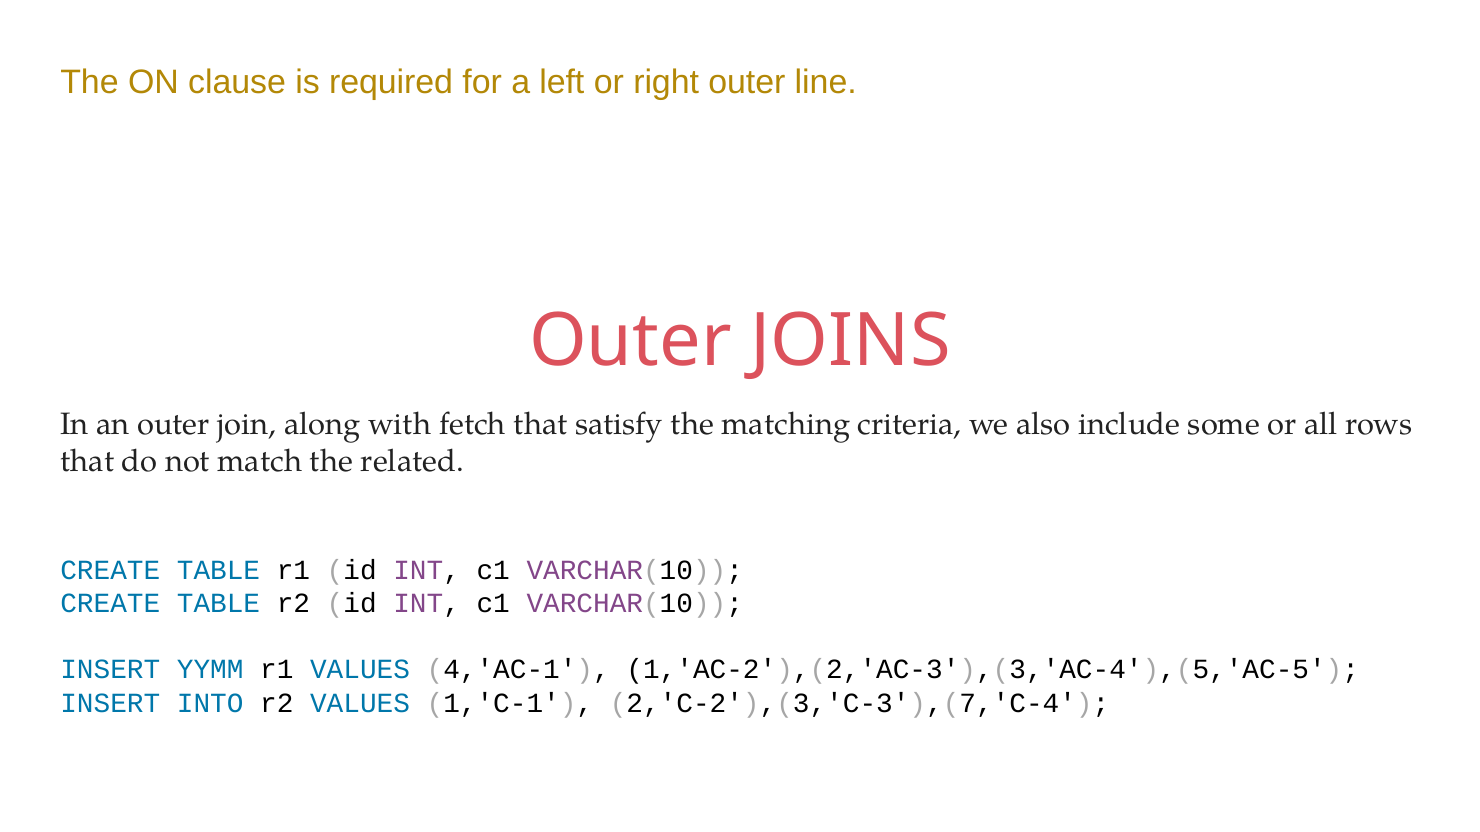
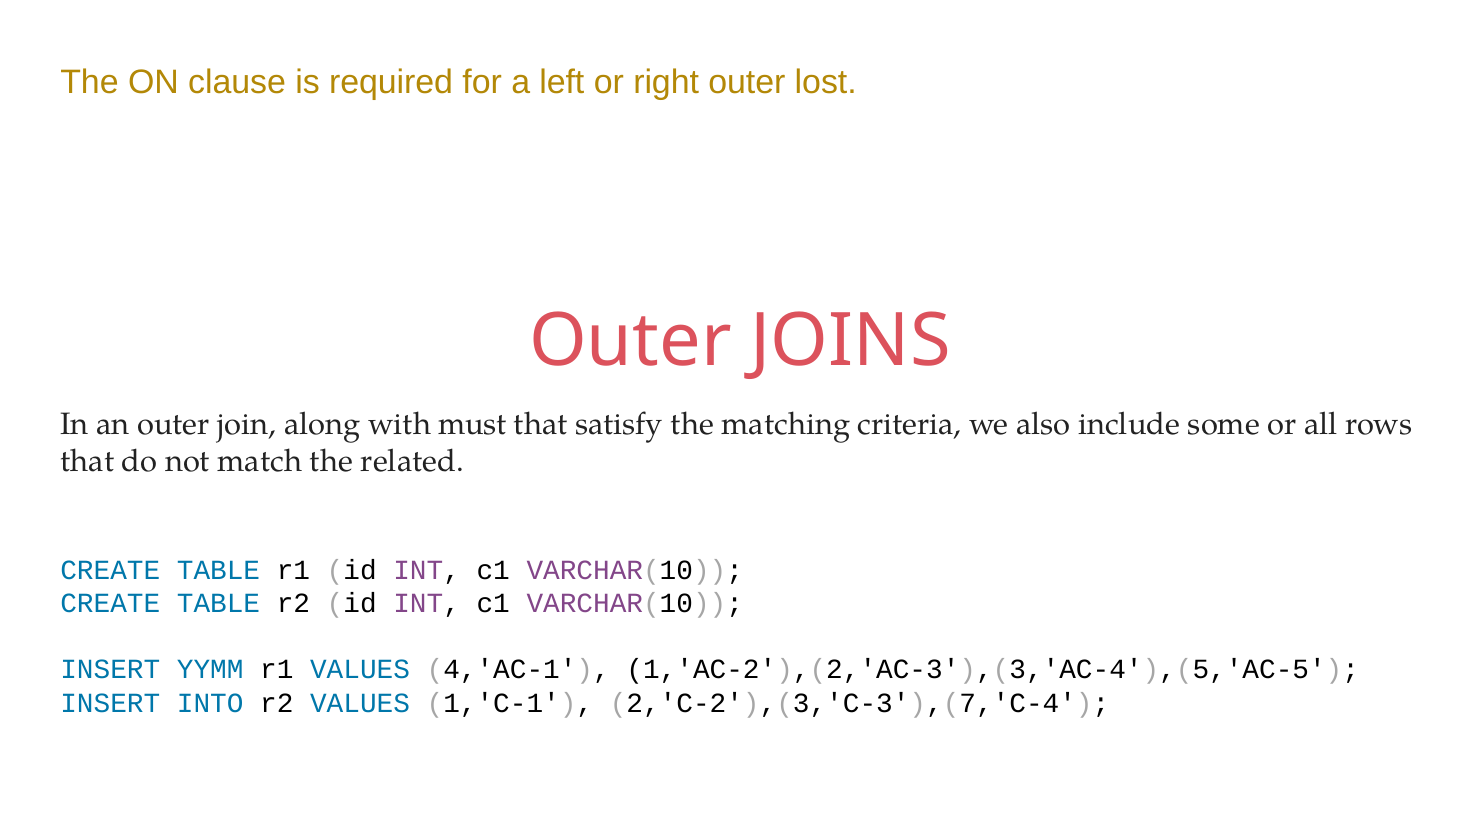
line: line -> lost (826, 83)
fetch: fetch -> must (473, 425)
